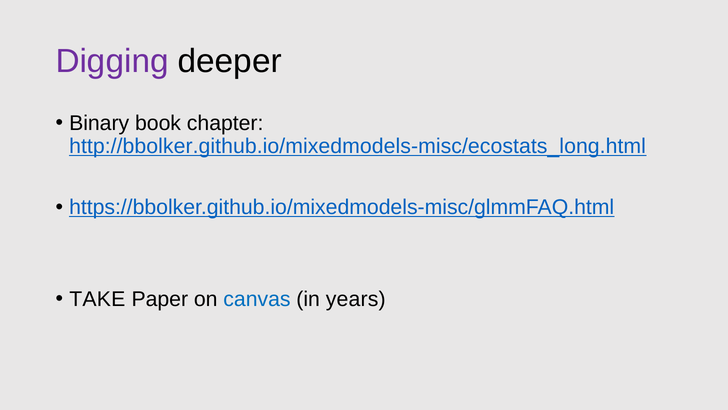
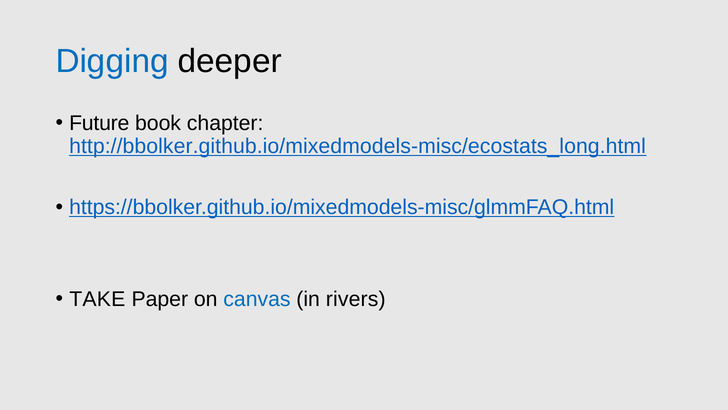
Digging colour: purple -> blue (112, 61)
Binary: Binary -> Future (99, 123)
years: years -> rivers (356, 299)
